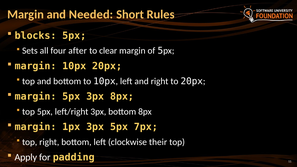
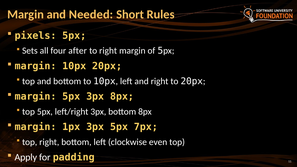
blocks: blocks -> pixels (36, 36)
to clear: clear -> right (108, 51)
their: their -> even (158, 142)
